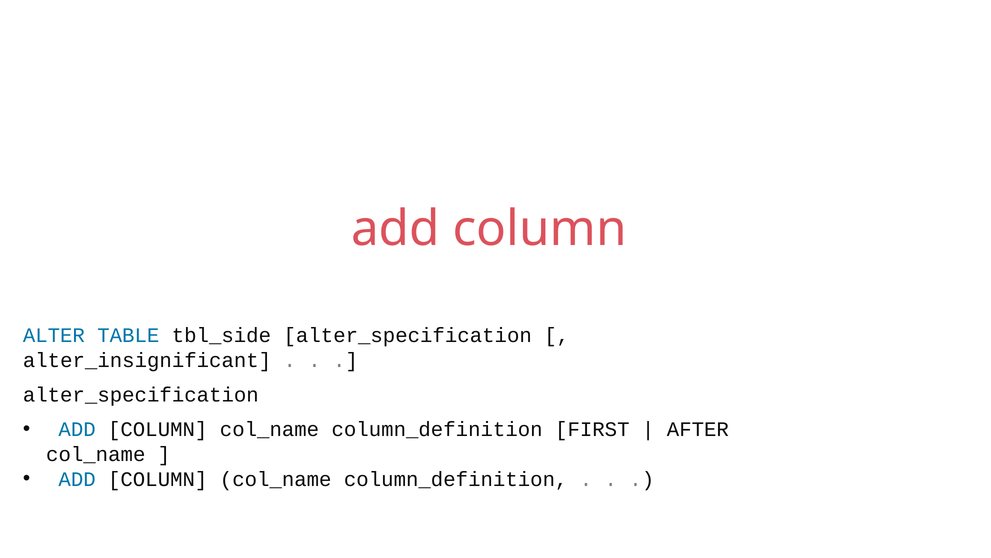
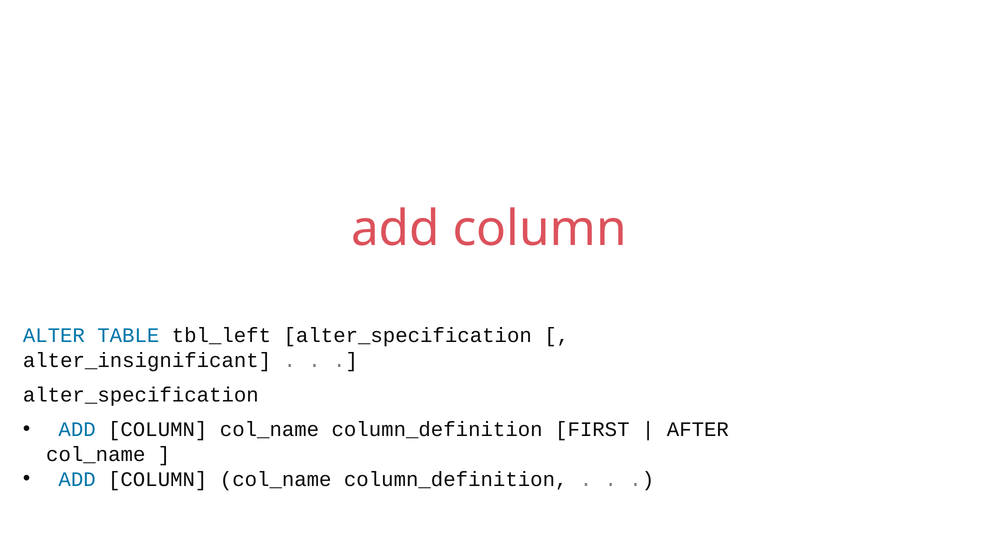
tbl_side: tbl_side -> tbl_left (221, 335)
